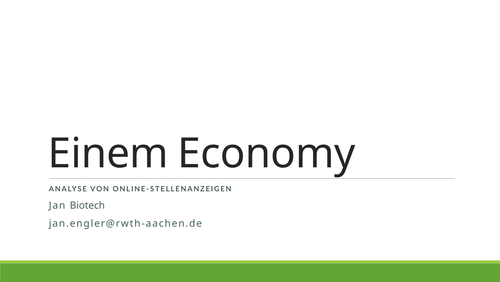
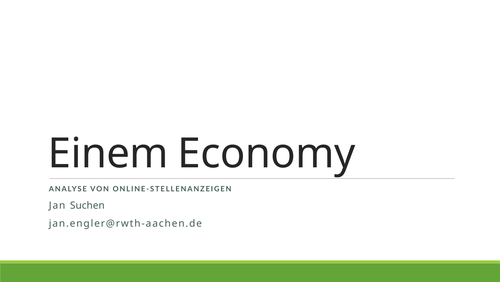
Biotech: Biotech -> Suchen (87, 205)
